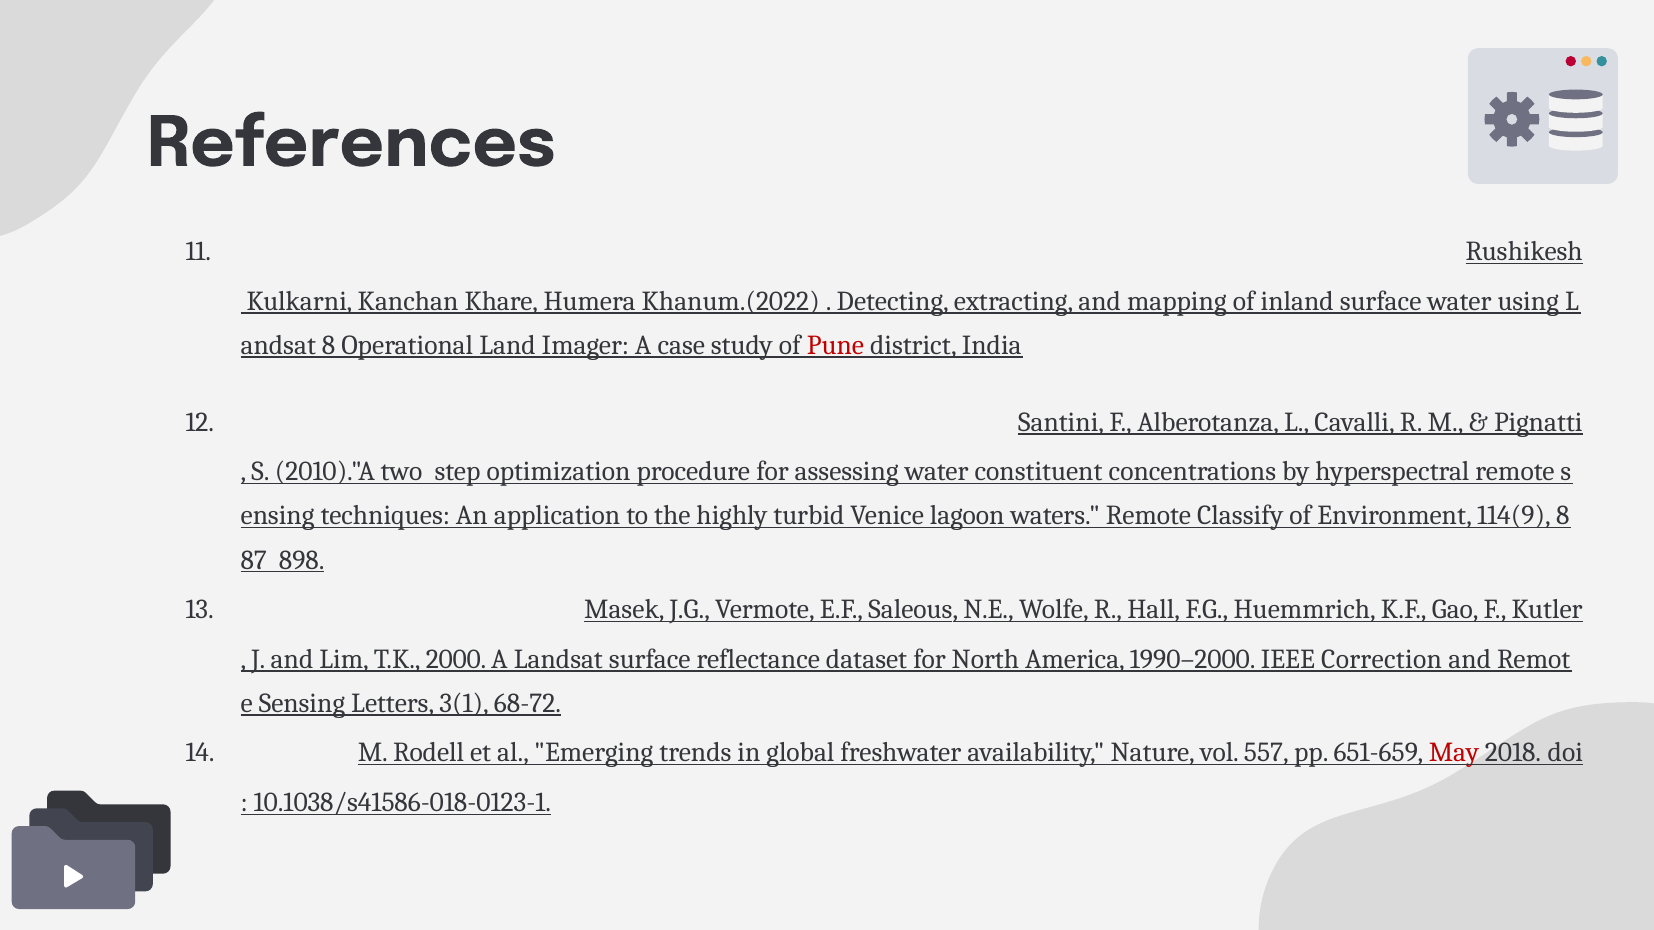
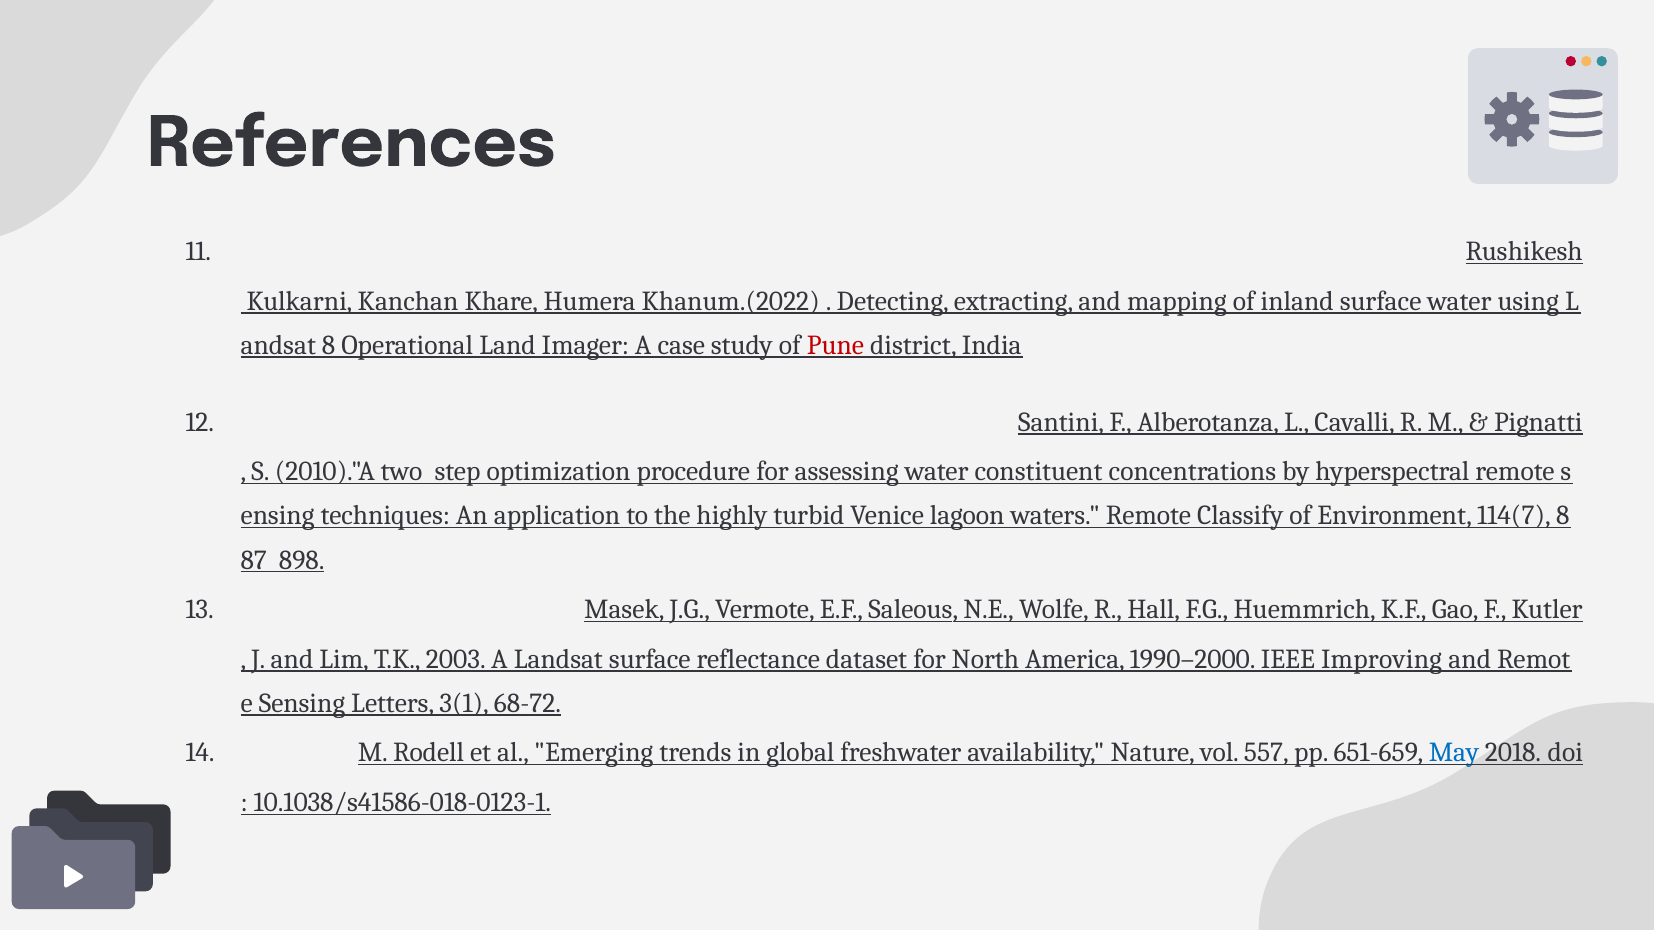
114(9: 114(9 -> 114(7 (1514, 516)
2000: 2000 -> 2003 (456, 659)
Correction: Correction -> Improving (1382, 659)
May colour: red -> blue (1454, 753)
